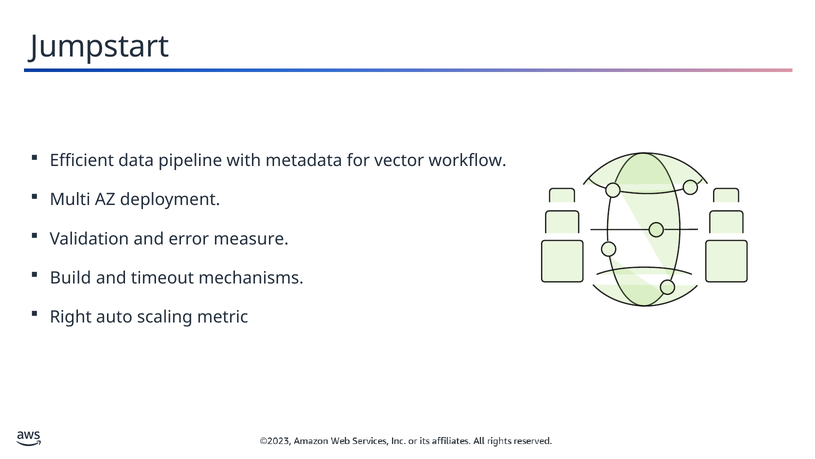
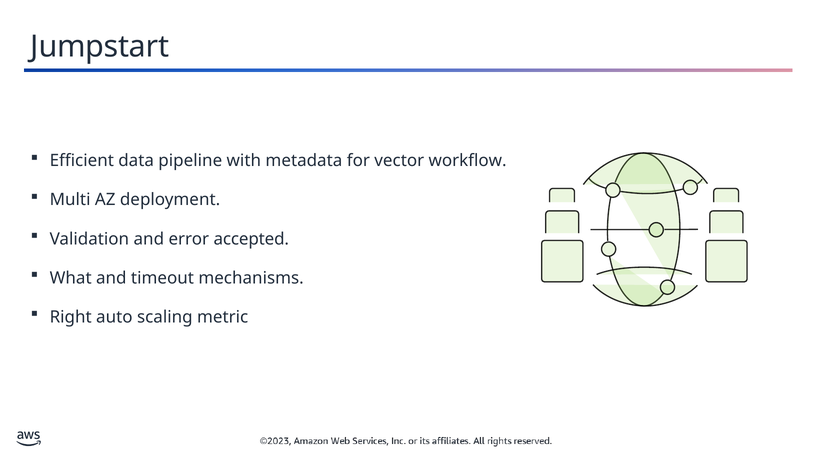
measure: measure -> accepted (251, 239)
Build: Build -> What (71, 278)
